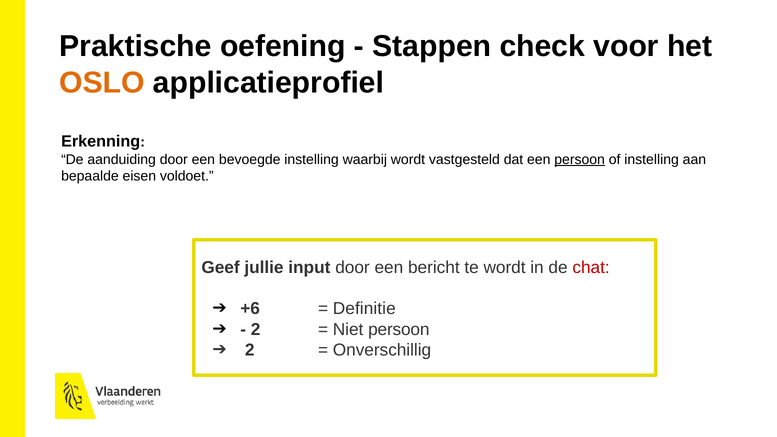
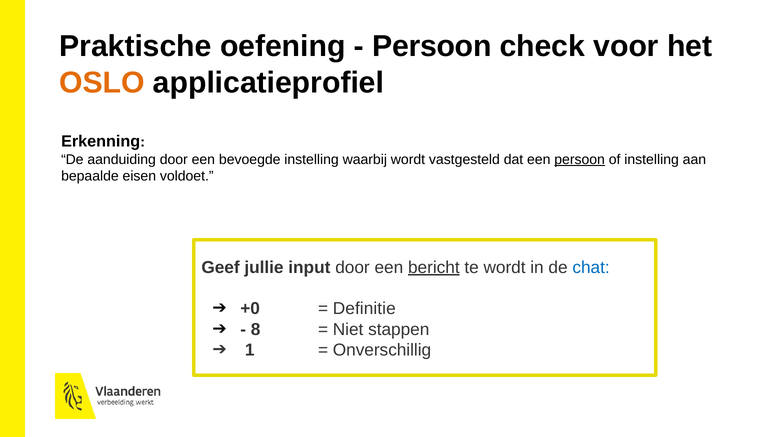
Stappen: Stappen -> Persoon (432, 46)
bericht underline: none -> present (434, 267)
chat colour: red -> blue (591, 267)
+6: +6 -> +0 (250, 309)
2: 2 -> 8 (256, 330)
Niet persoon: persoon -> stappen (399, 330)
2: 2 -> 1 (250, 350)
